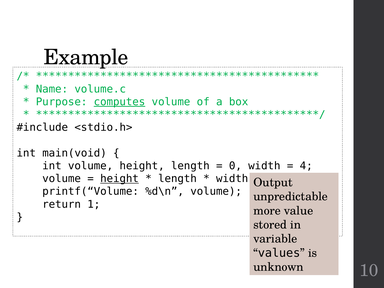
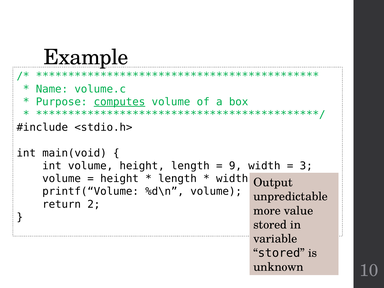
0: 0 -> 9 (235, 166)
4: 4 -> 3 (306, 166)
height underline: present -> none (119, 179)
1: 1 -> 2 (94, 204)
values: values -> stored (279, 253)
